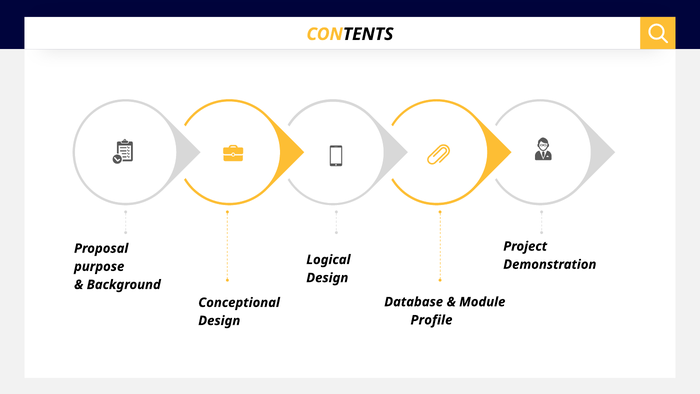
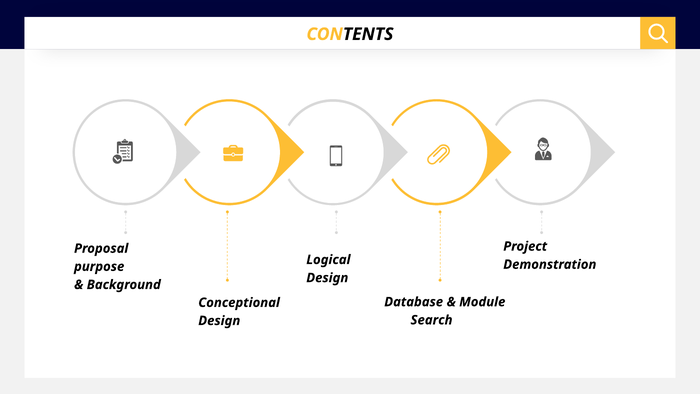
Profile: Profile -> Search (432, 320)
